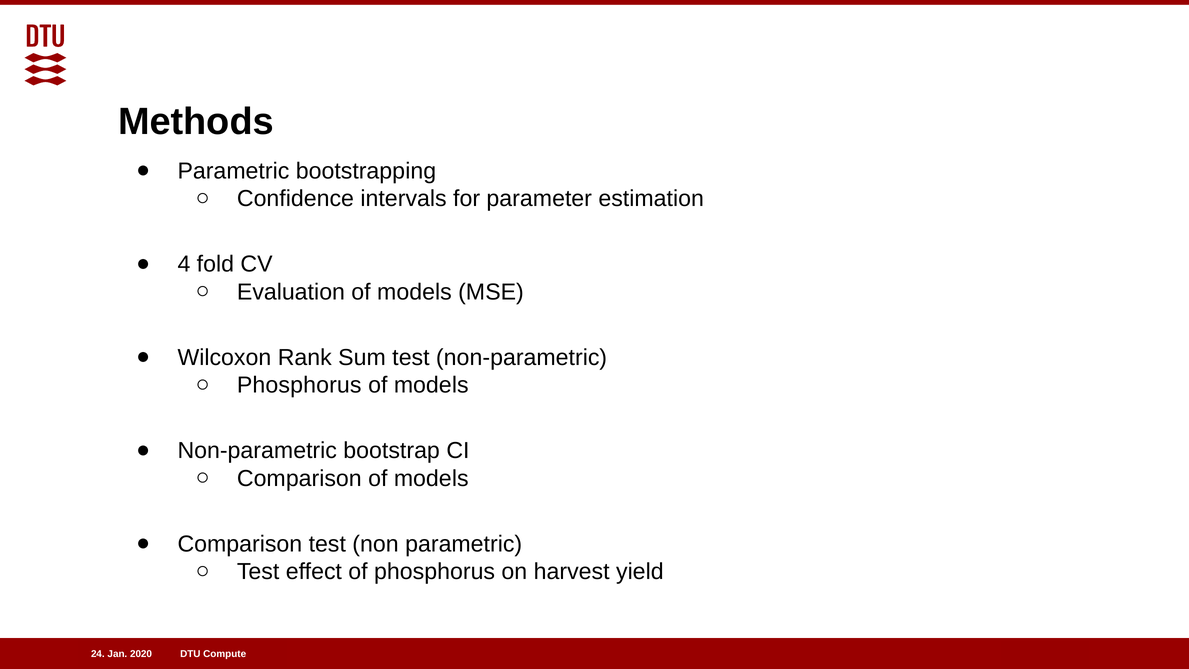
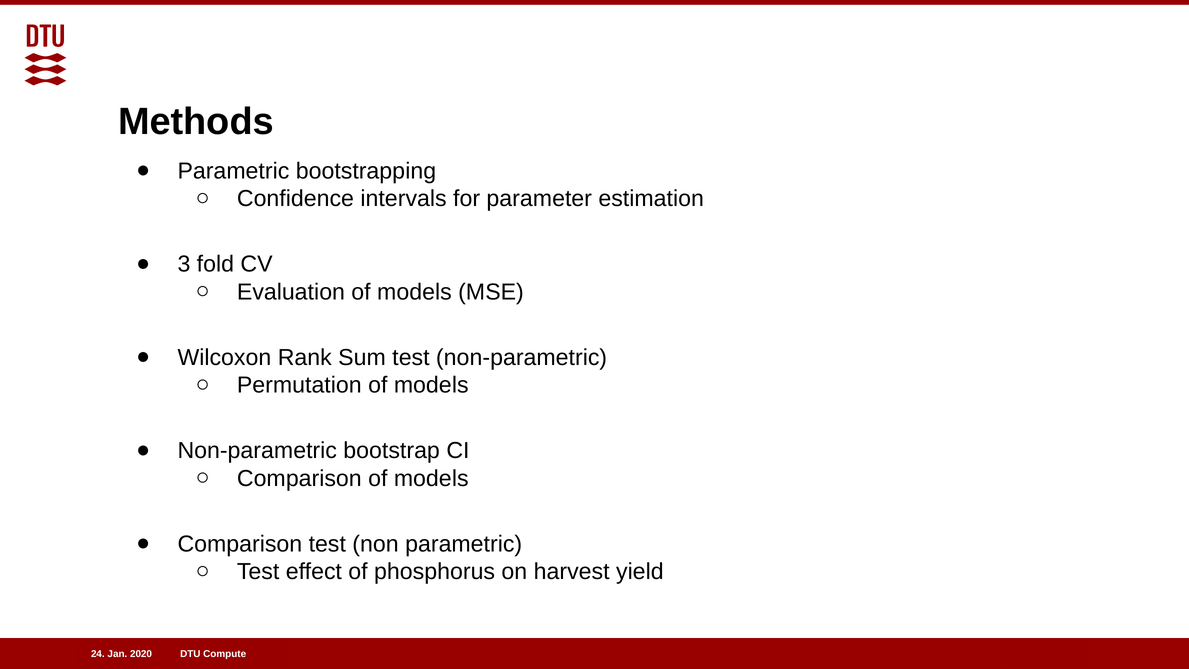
4: 4 -> 3 (184, 264)
Phosphorus: Phosphorus -> Permutation (299, 385)
